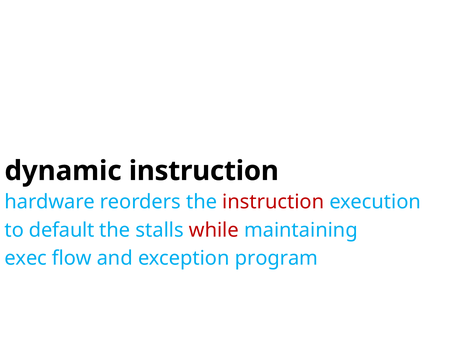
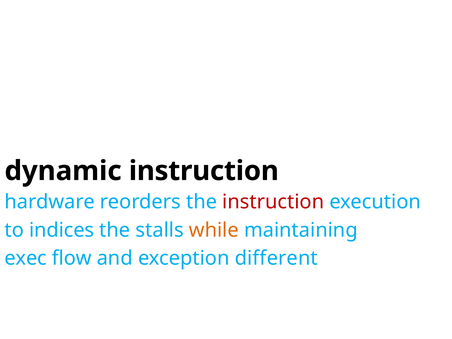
default: default -> indices (62, 230)
while colour: red -> orange (214, 230)
program: program -> different (276, 258)
